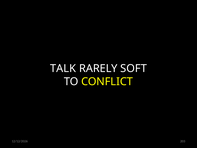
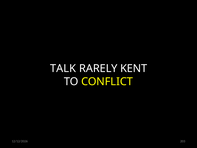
SOFT: SOFT -> KENT (134, 68)
